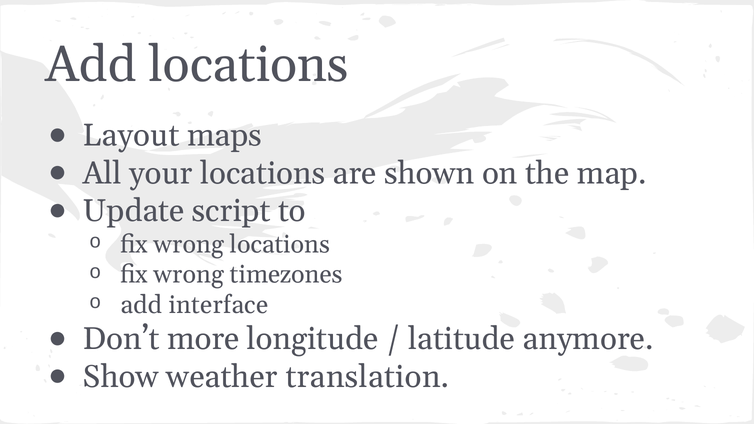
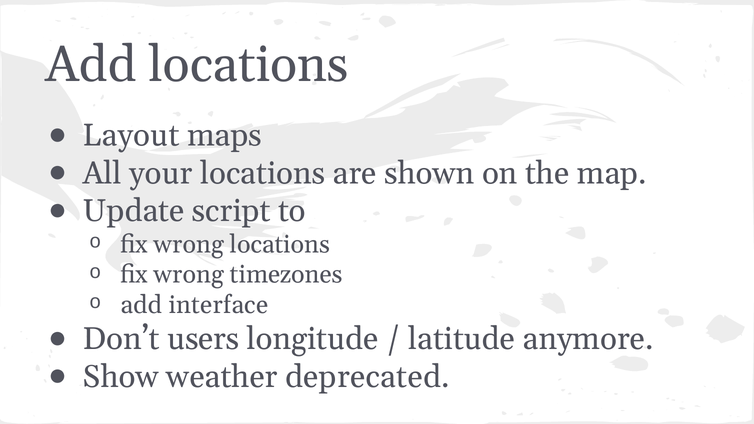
more: more -> users (203, 339)
translation: translation -> deprecated (367, 377)
